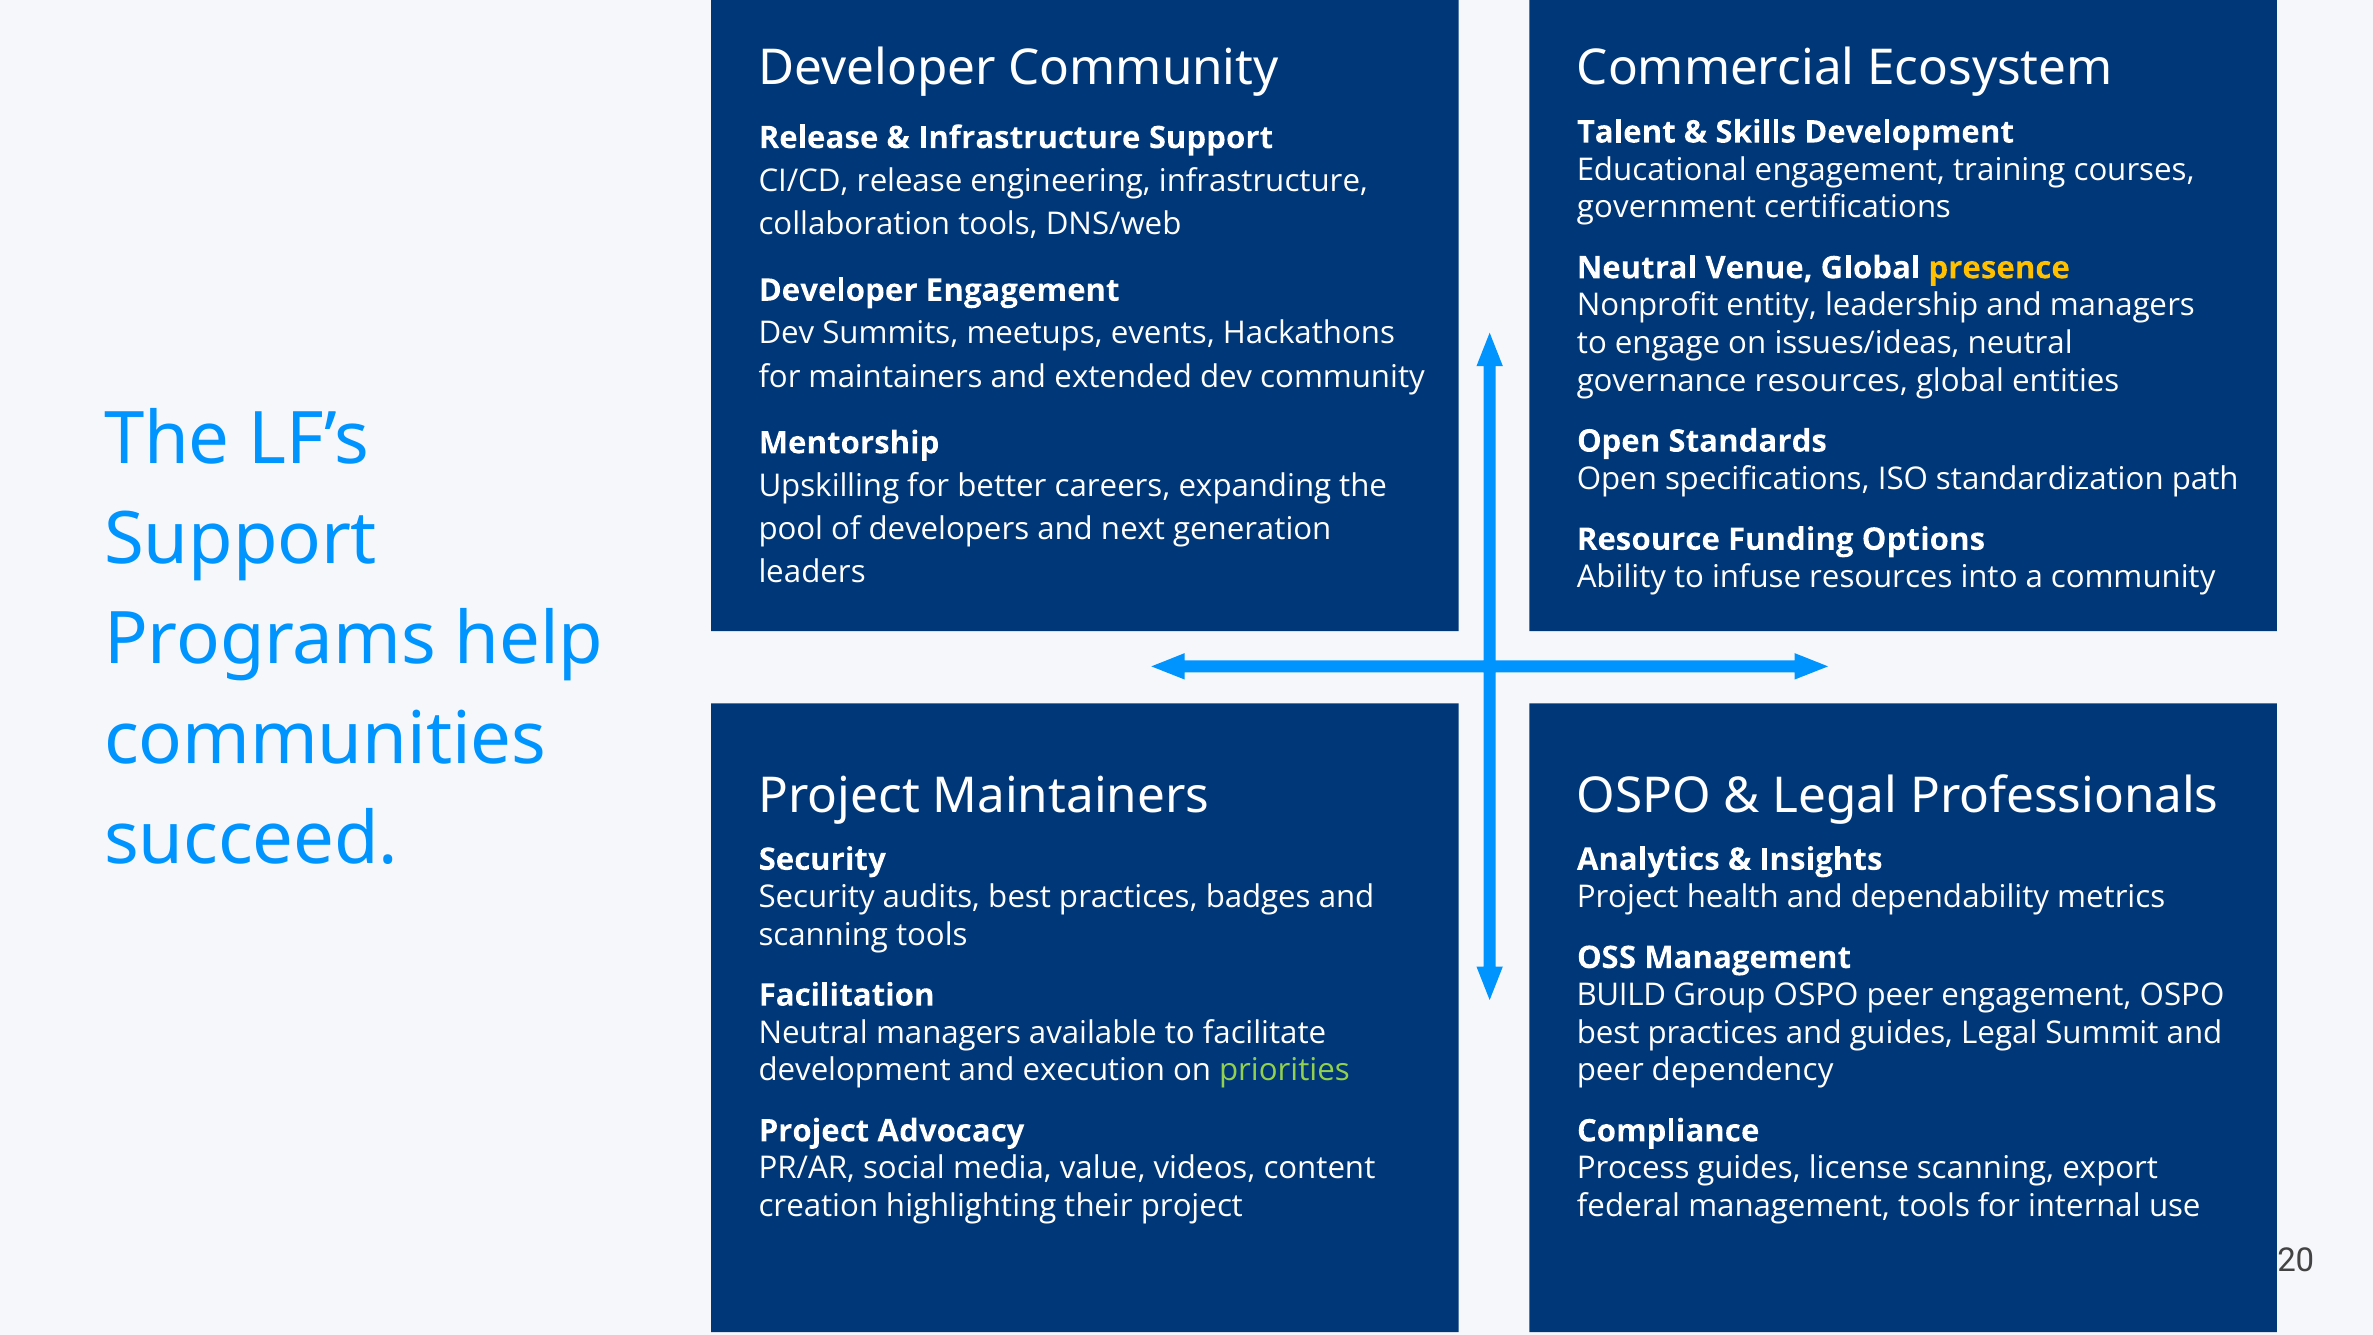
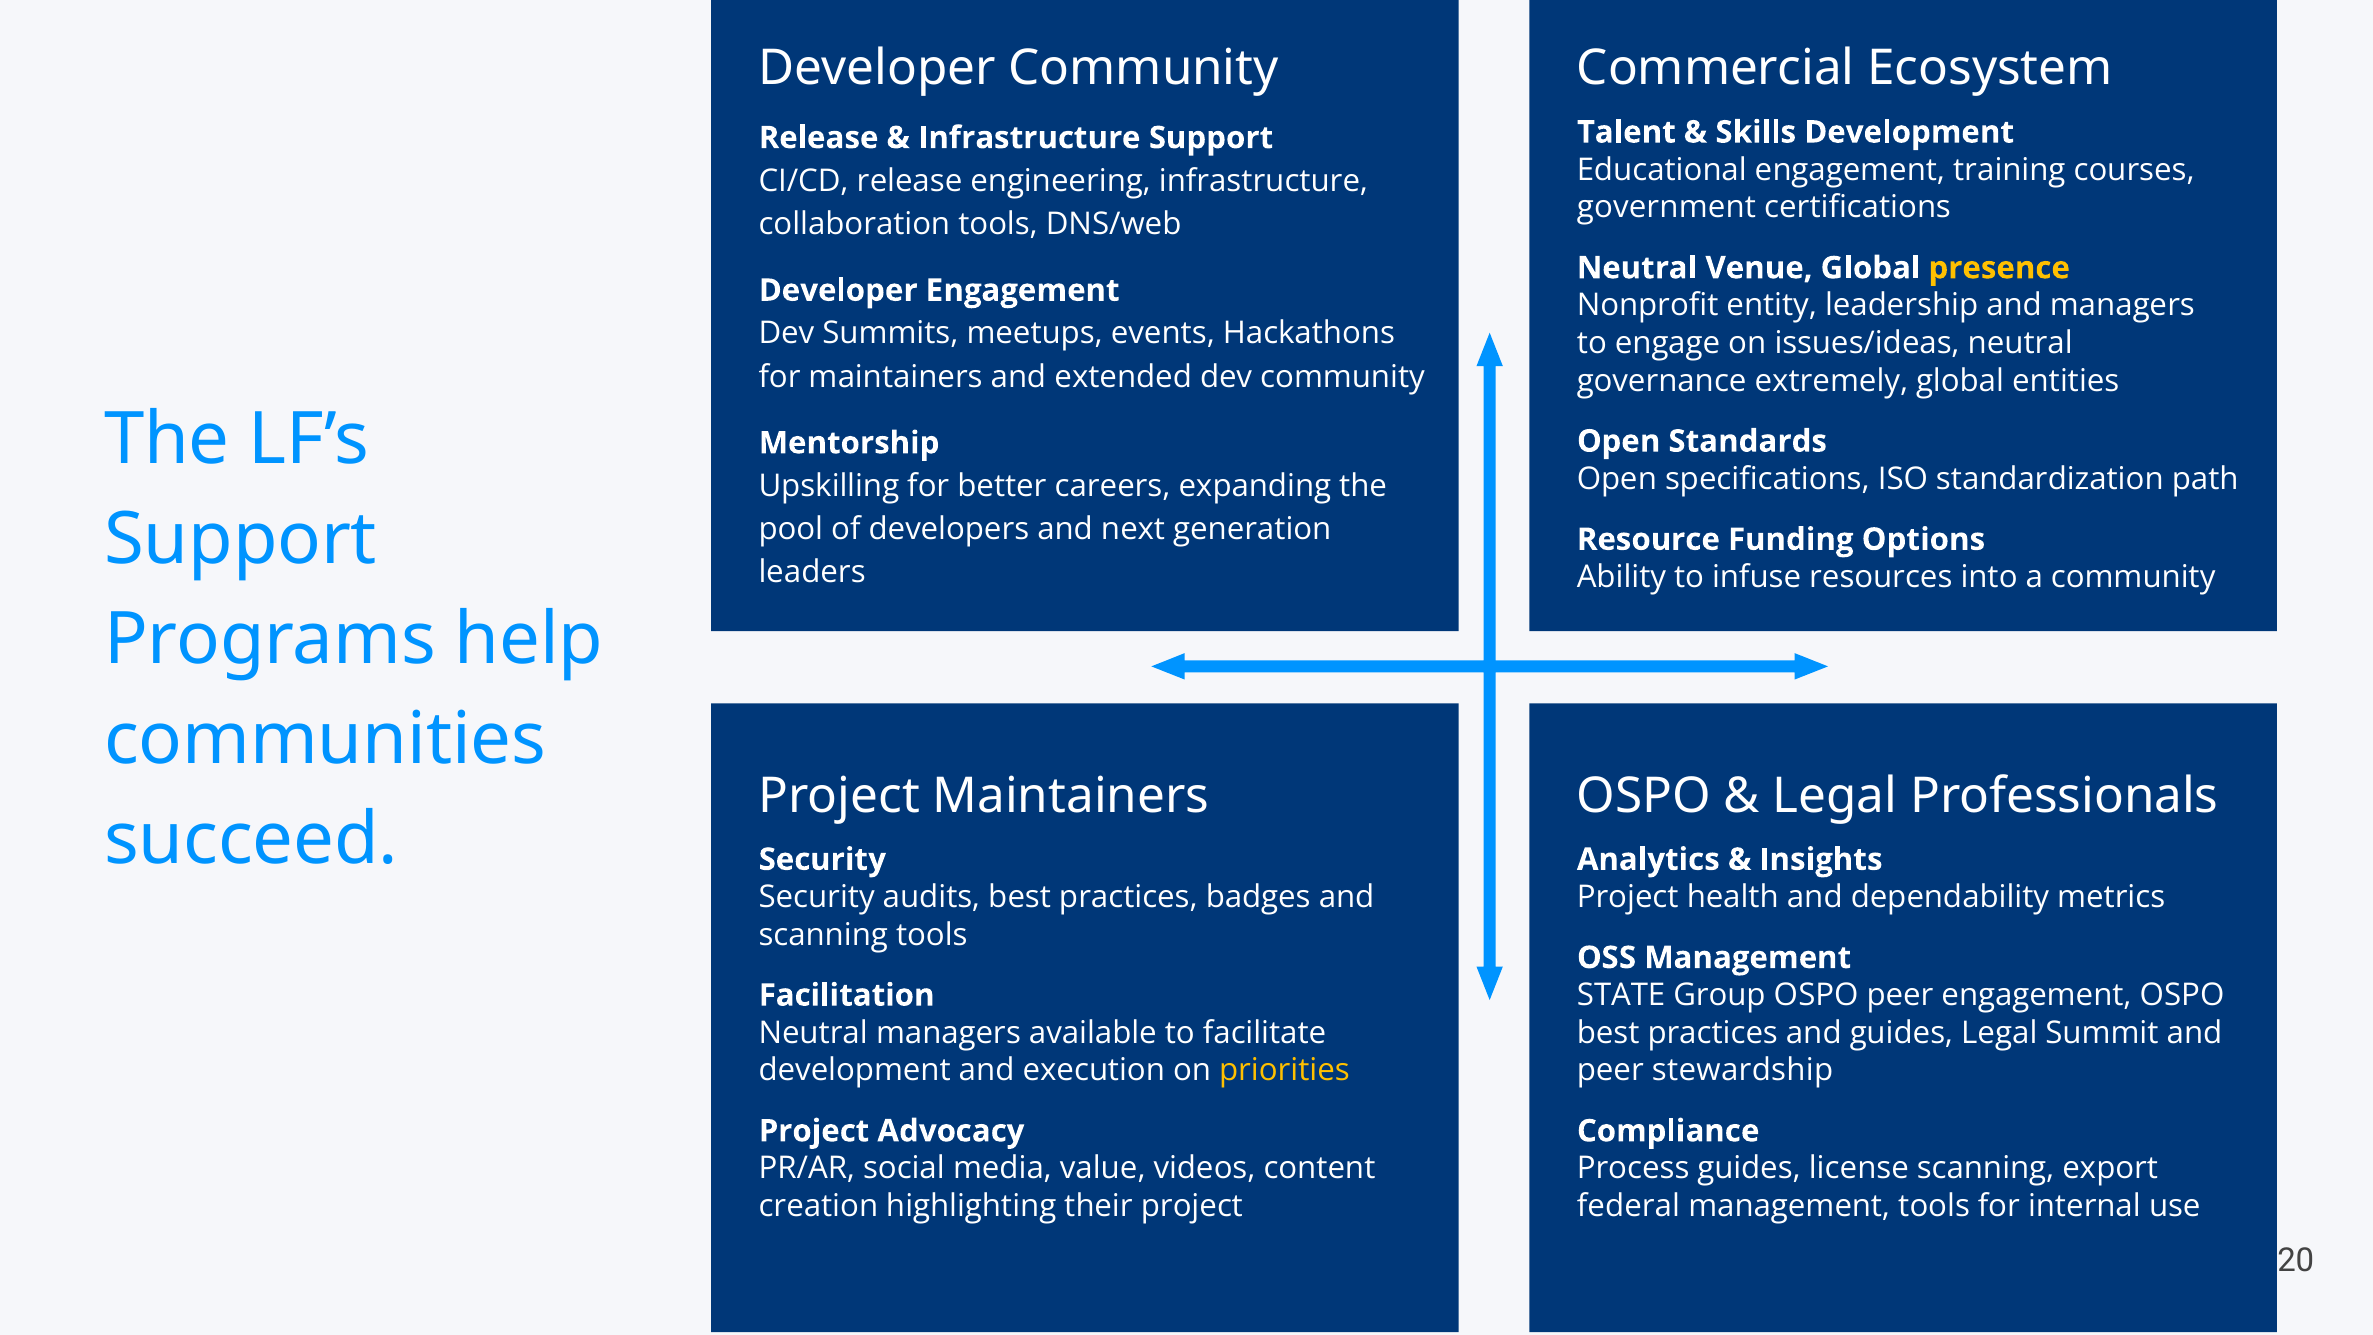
governance resources: resources -> extremely (1831, 381)
BUILD: BUILD -> STATE (1621, 995)
priorities colour: light green -> yellow (1284, 1070)
dependency: dependency -> stewardship (1743, 1070)
